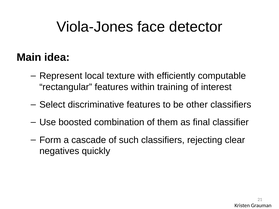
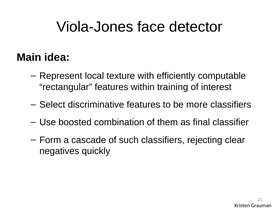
other: other -> more (197, 105)
